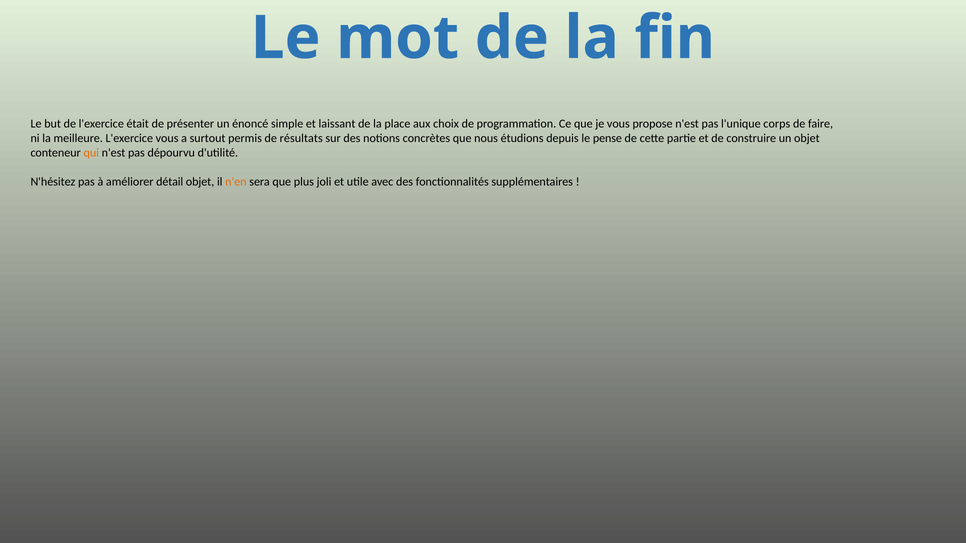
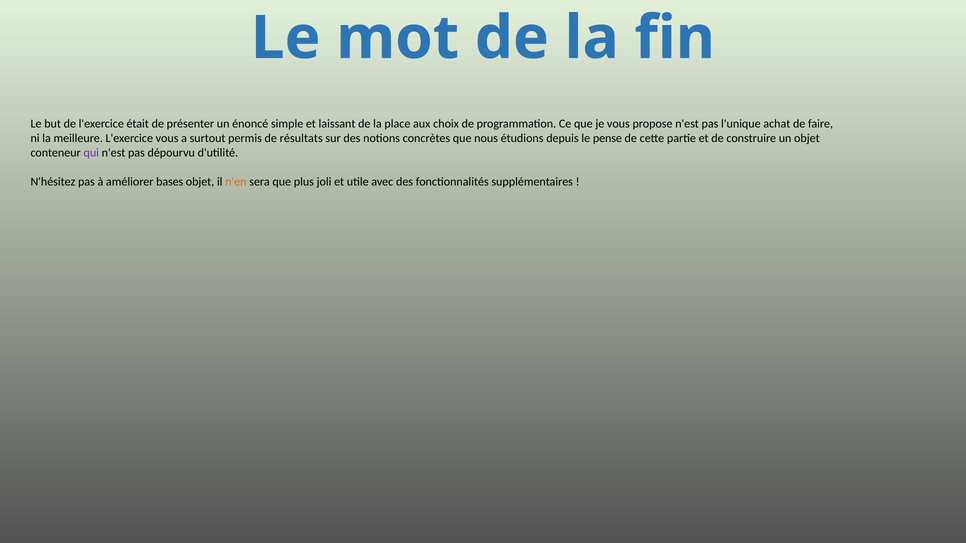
corps: corps -> achat (777, 124)
qui colour: orange -> purple (91, 153)
détail: détail -> bases (170, 182)
